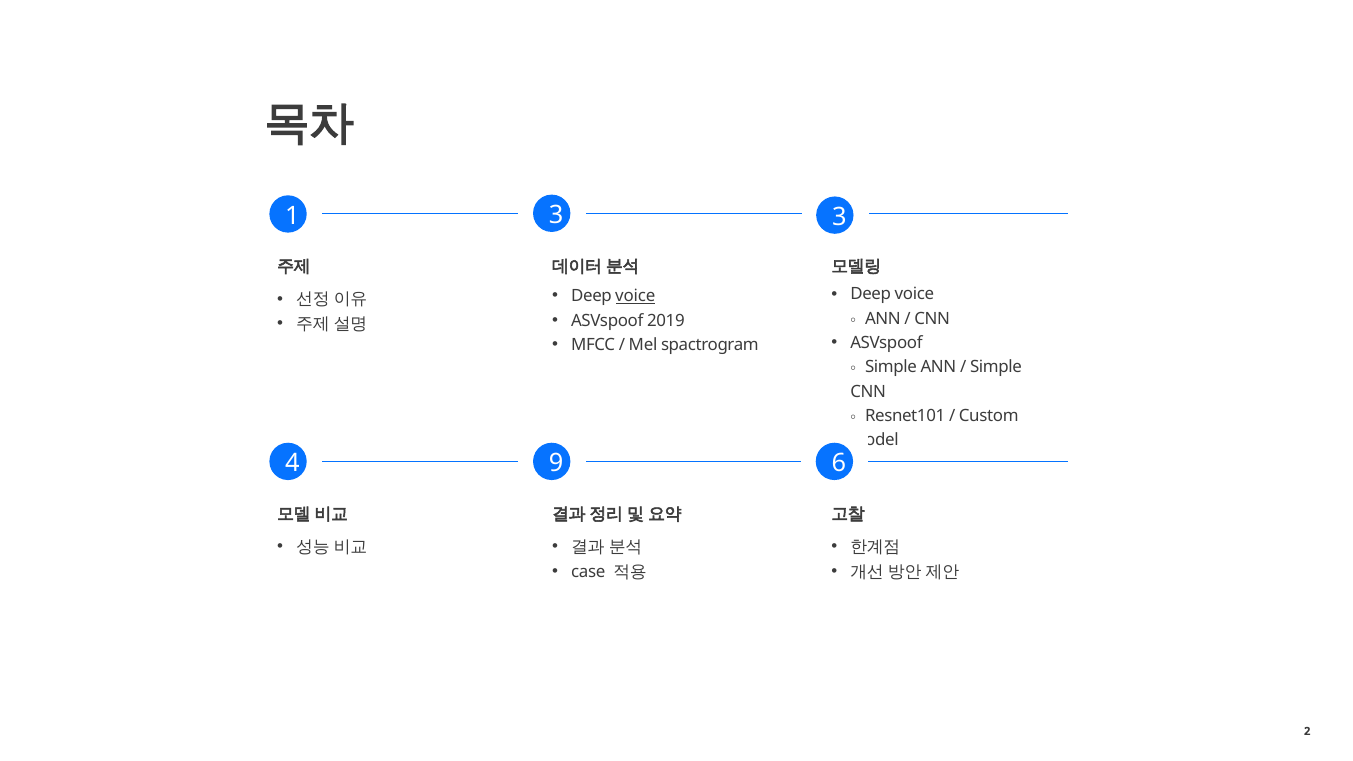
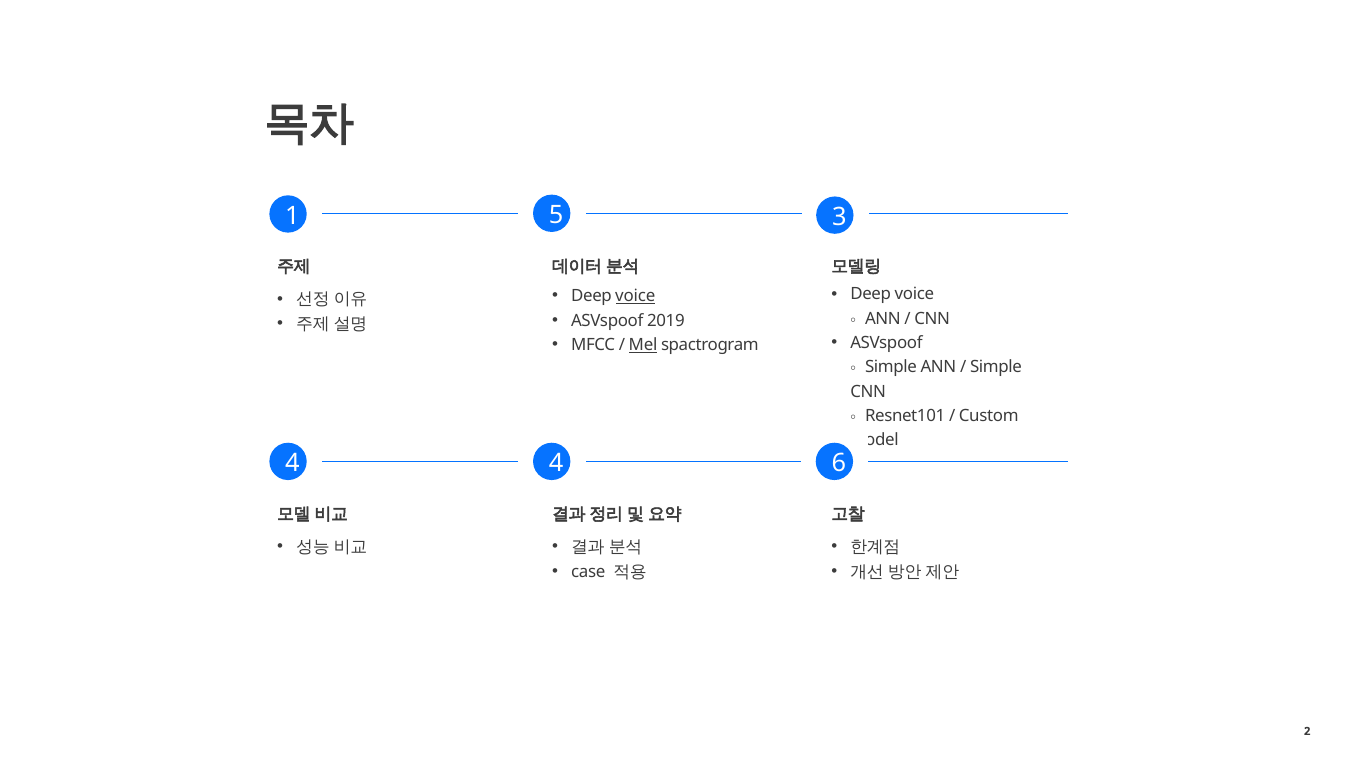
1 3: 3 -> 5 (556, 215)
Mel underline: none -> present (643, 345)
4 9: 9 -> 4 (556, 463)
